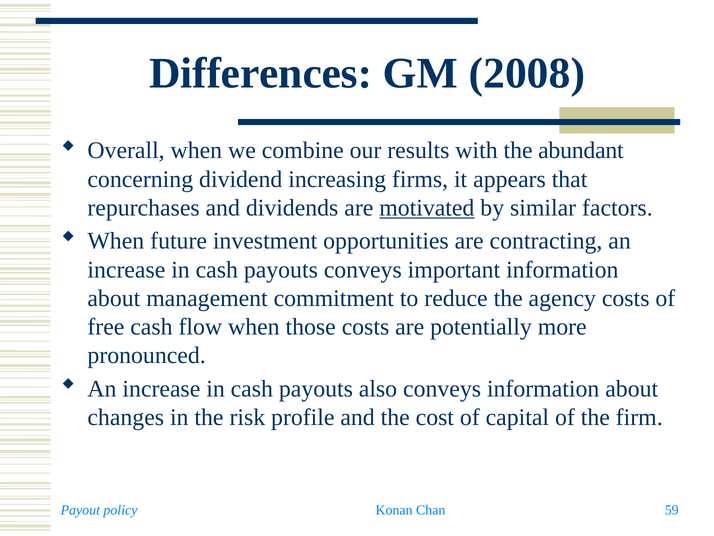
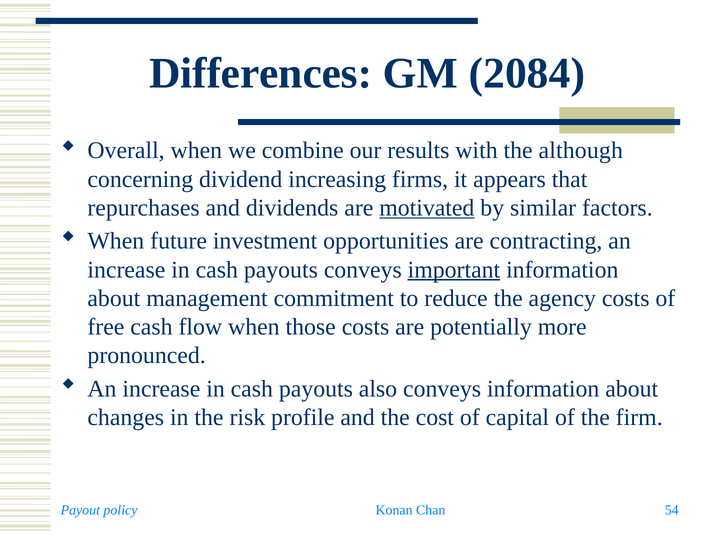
2008: 2008 -> 2084 (527, 73)
abundant: abundant -> although (581, 150)
important underline: none -> present (454, 269)
59: 59 -> 54 (672, 510)
